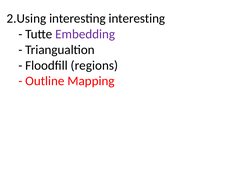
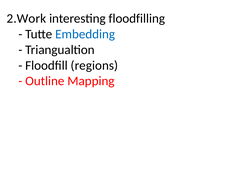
2.Using: 2.Using -> 2.Work (26, 18)
interesting interesting: interesting -> floodfilling (137, 18)
Embedding colour: purple -> blue (85, 34)
